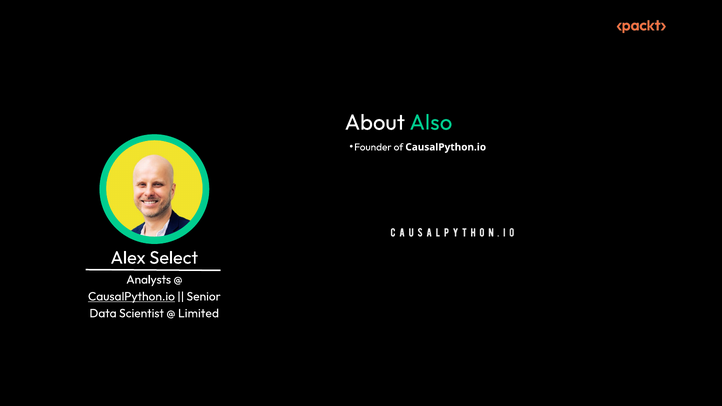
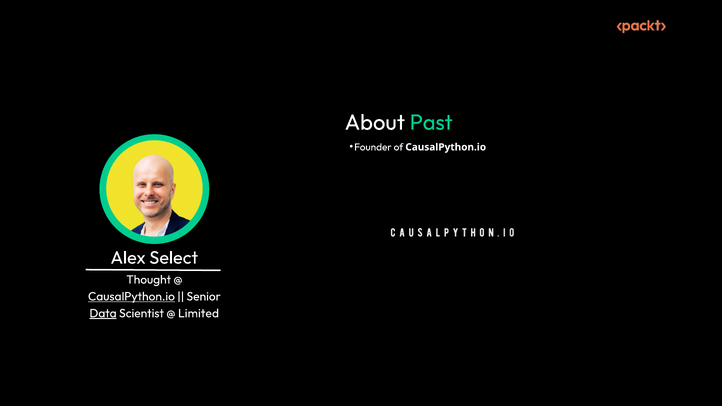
Also: Also -> Past (431, 123)
Analysts: Analysts -> Thought (149, 280)
Data underline: none -> present (103, 313)
